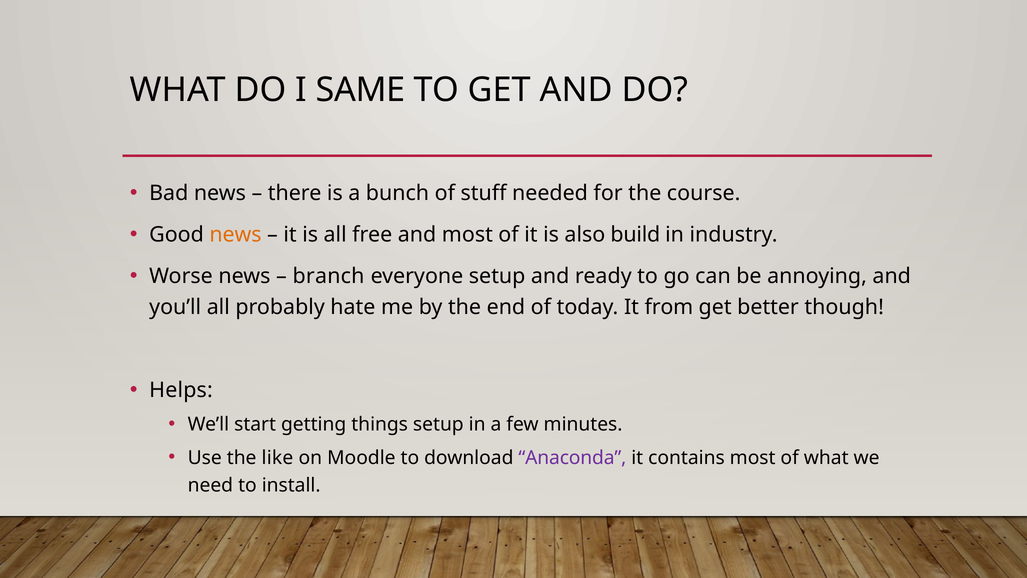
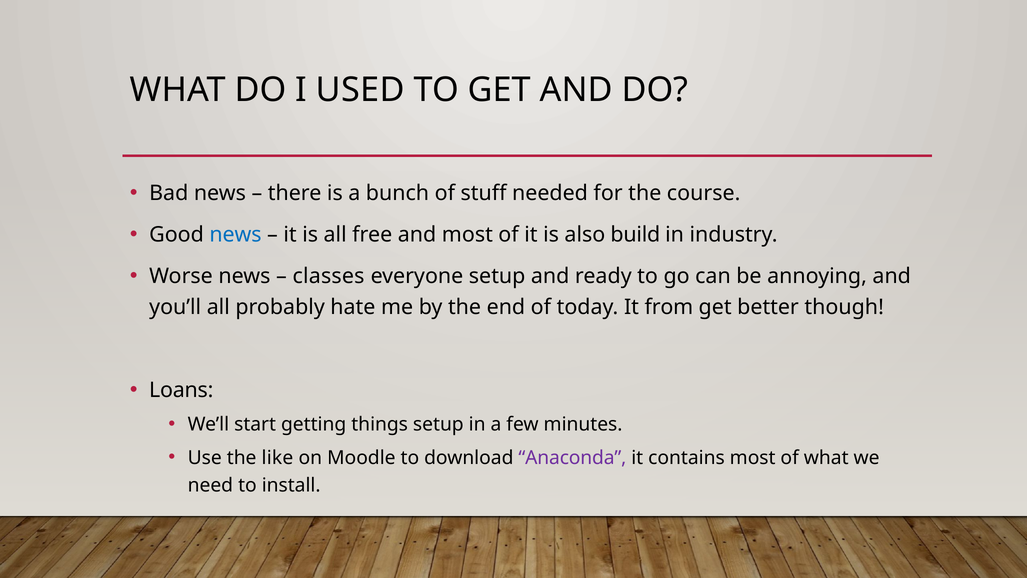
SAME: SAME -> USED (360, 90)
news colour: orange -> blue (236, 235)
branch: branch -> classes (329, 276)
Helps: Helps -> Loans (181, 390)
